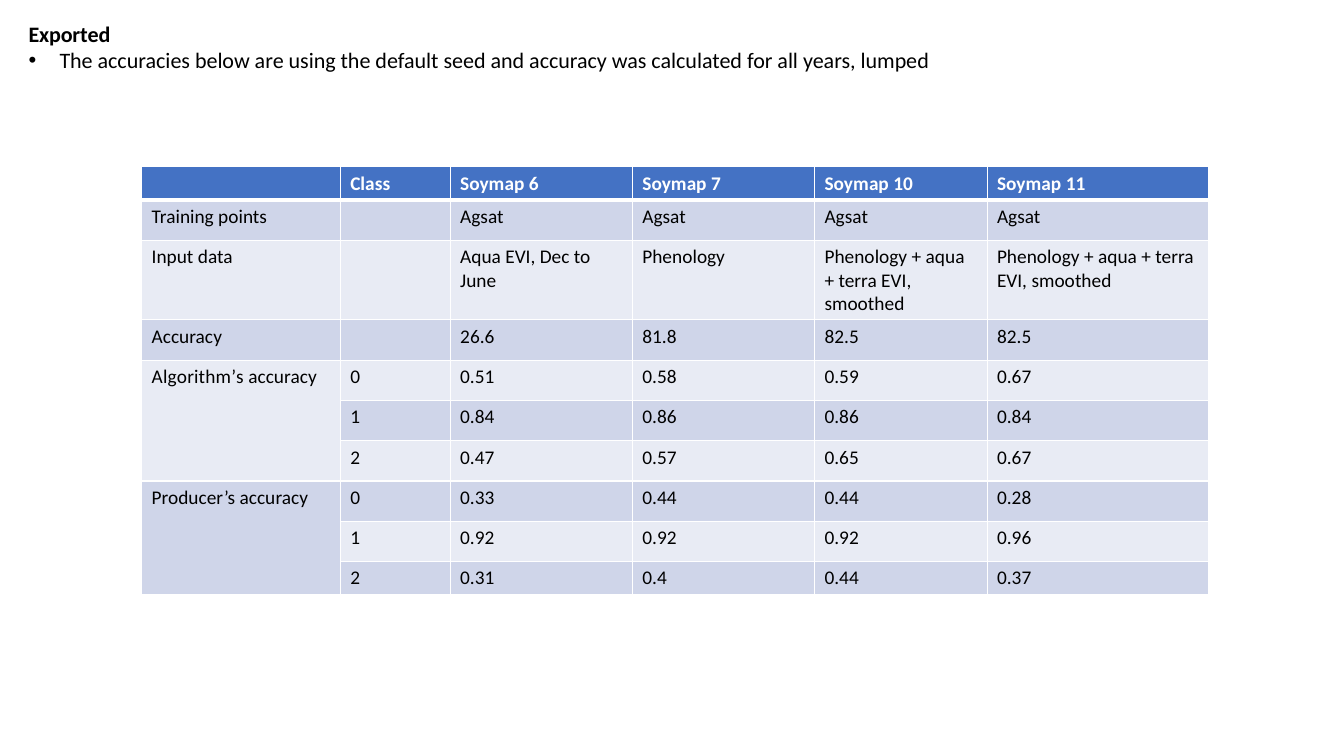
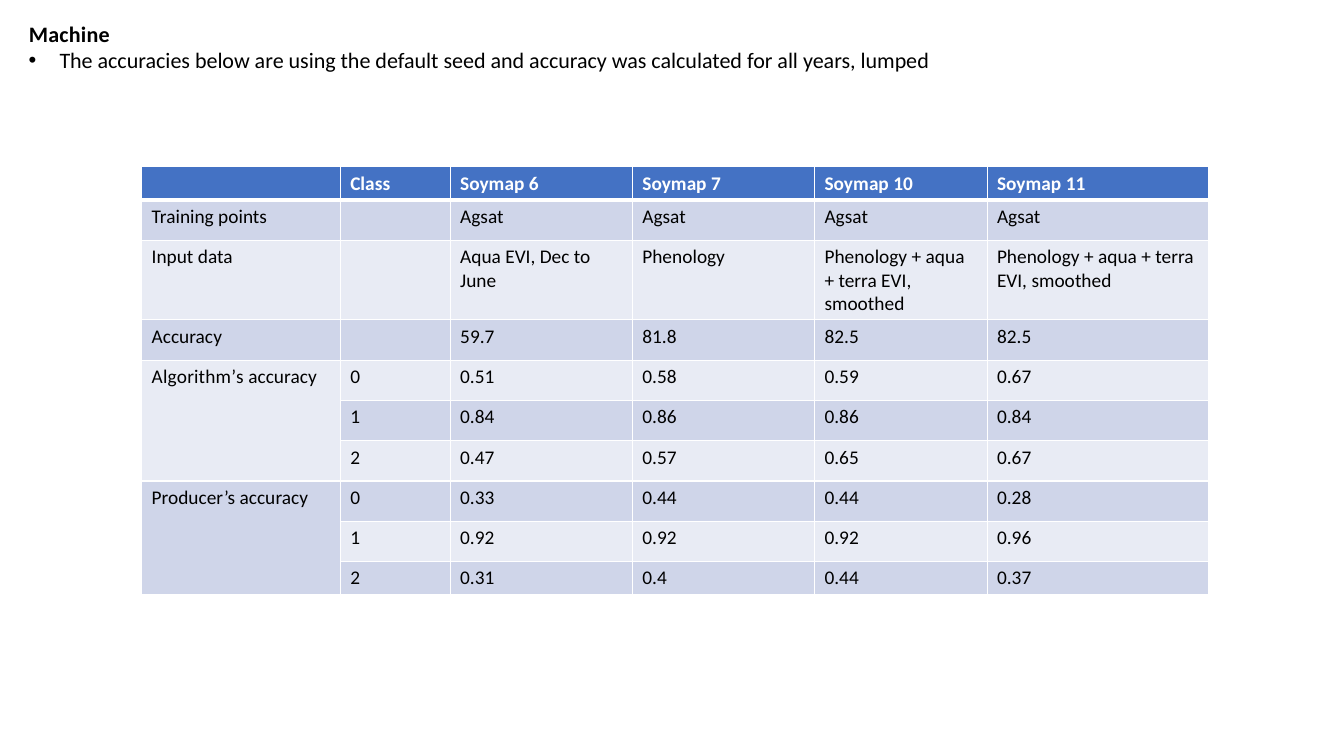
Exported: Exported -> Machine (69, 35)
26.6: 26.6 -> 59.7 (477, 337)
